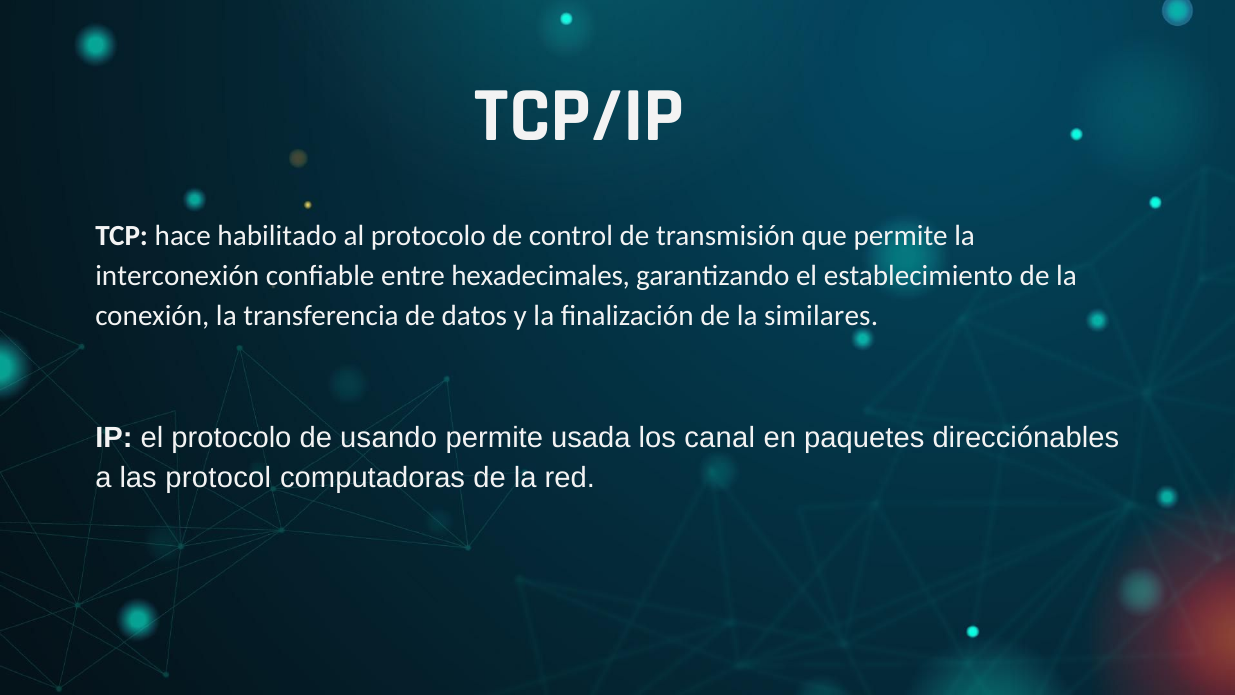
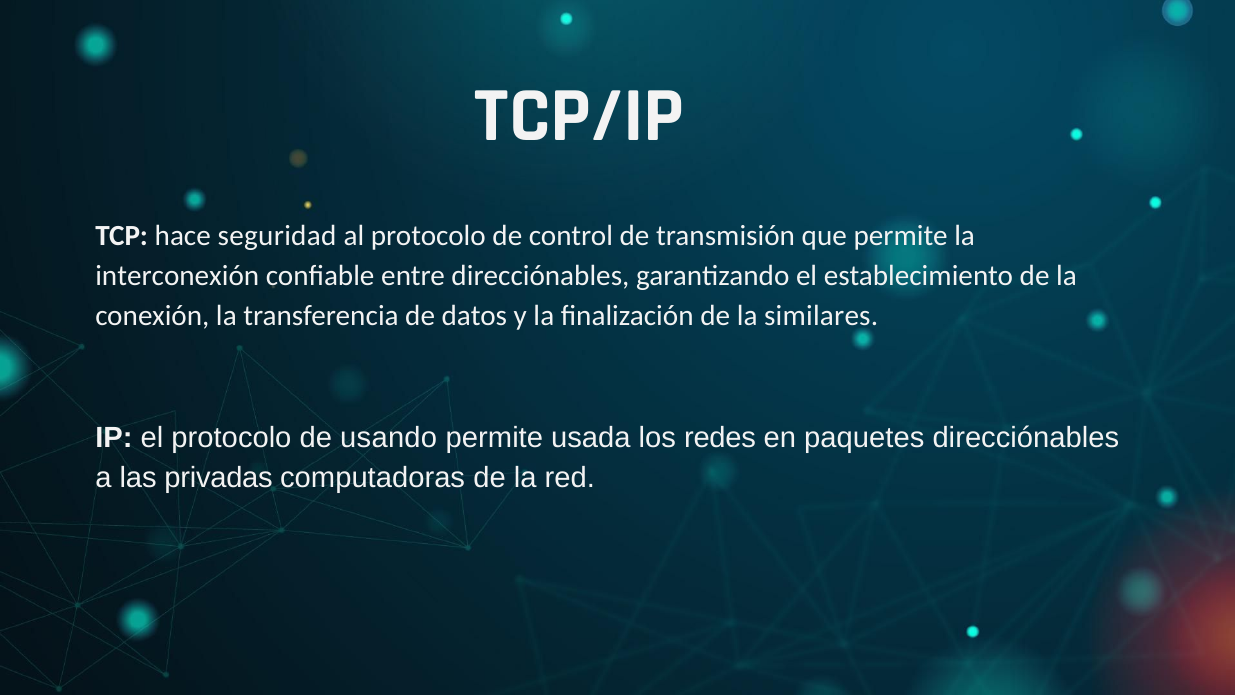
habilitado: habilitado -> seguridad (277, 236)
entre hexadecimales: hexadecimales -> direcciónables (540, 276)
canal: canal -> redes (720, 438)
protocol: protocol -> privadas (219, 478)
